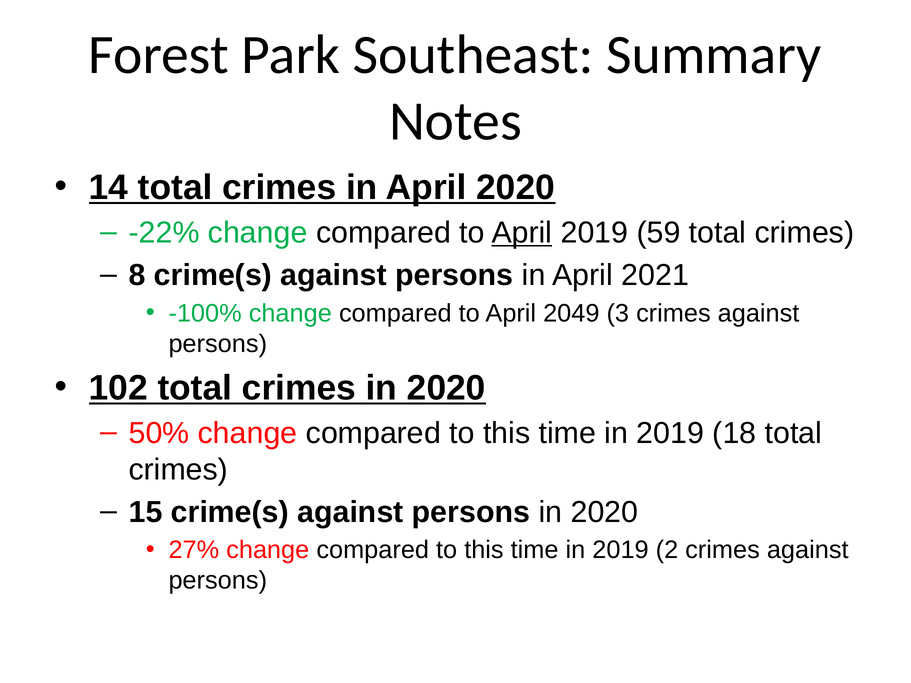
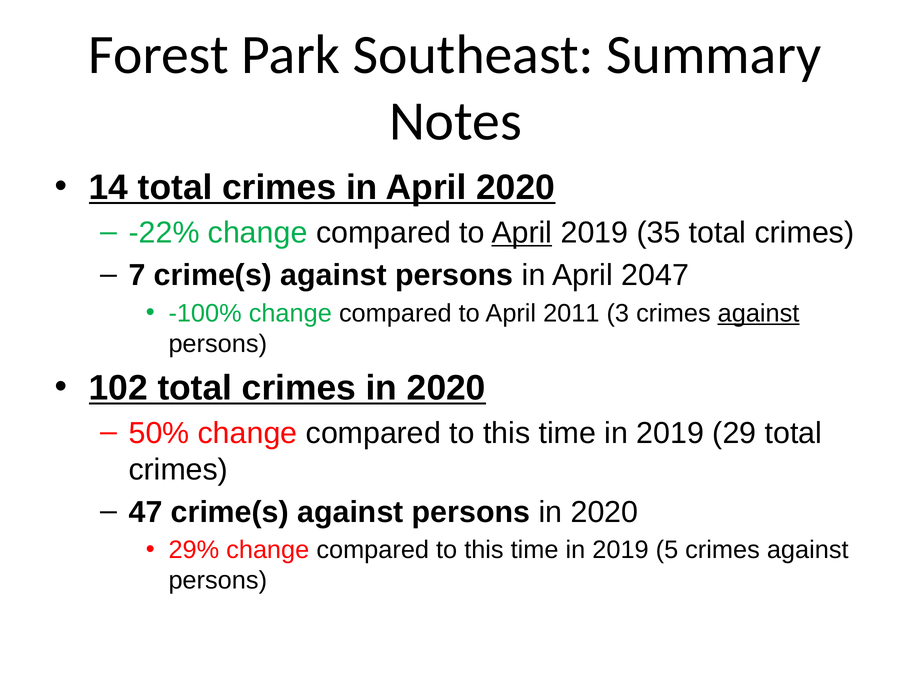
59: 59 -> 35 (659, 233)
8: 8 -> 7 (137, 275)
2021: 2021 -> 2047 (655, 275)
2049: 2049 -> 2011 (571, 313)
against underline: none -> present (759, 313)
18: 18 -> 29 (734, 433)
15: 15 -> 47 (146, 512)
27%: 27% -> 29% (194, 550)
2: 2 -> 5 (667, 550)
